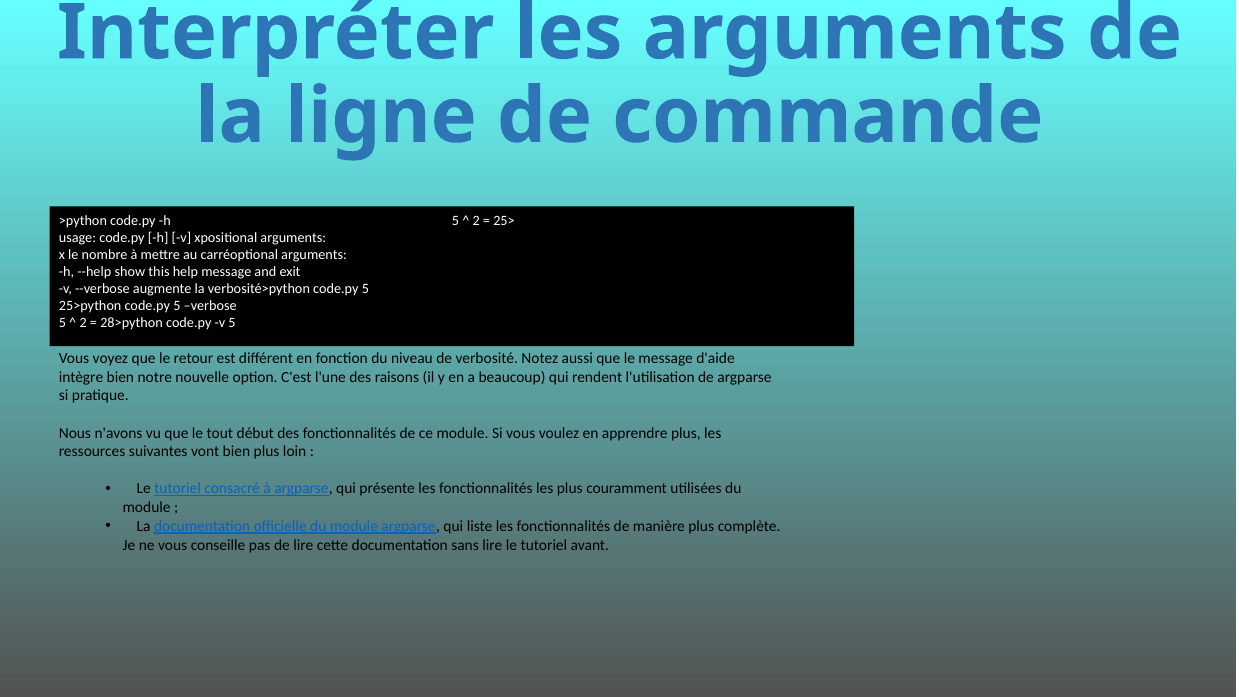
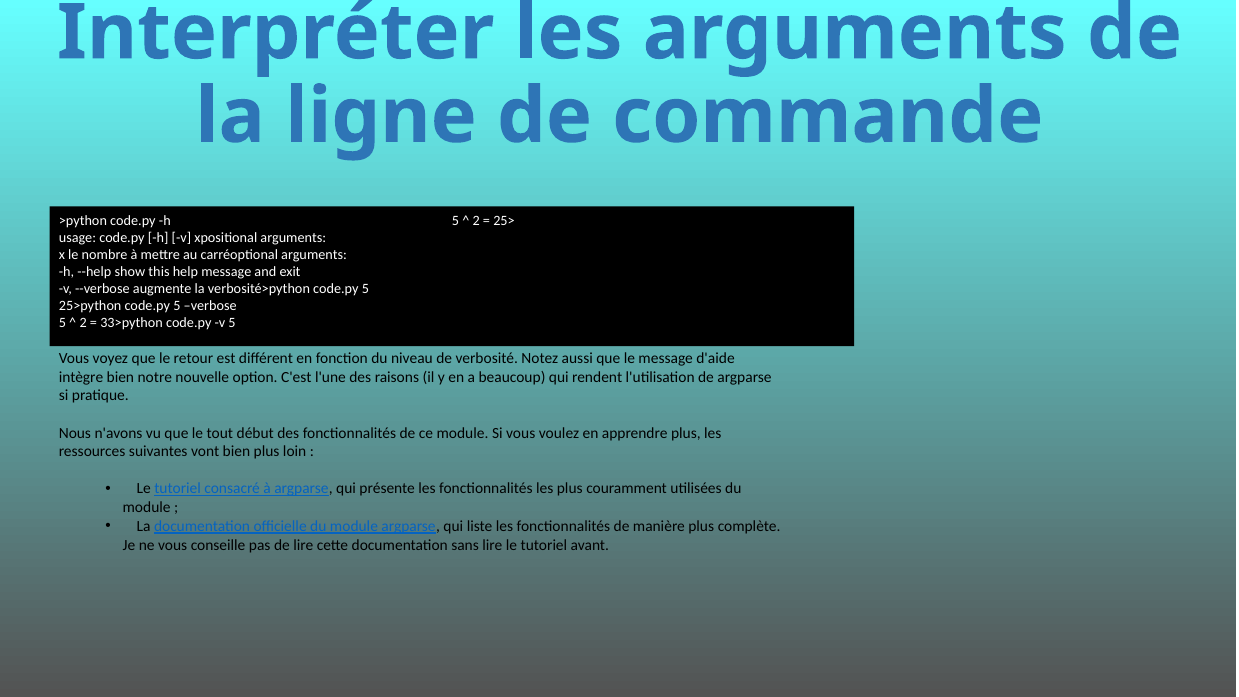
28>python: 28>python -> 33>python (132, 323)
